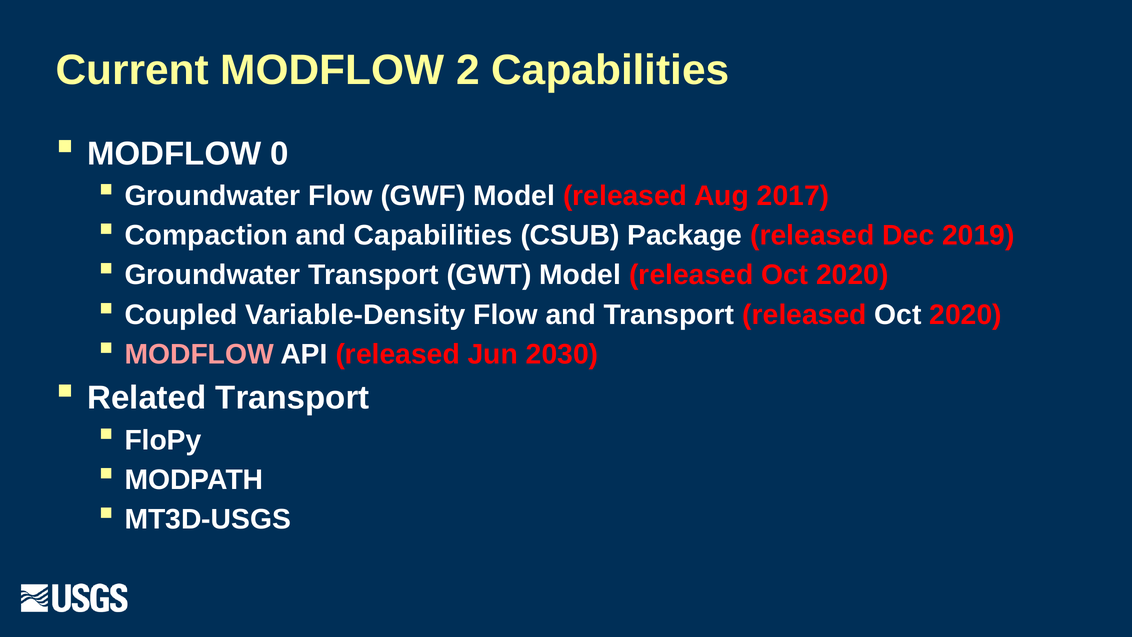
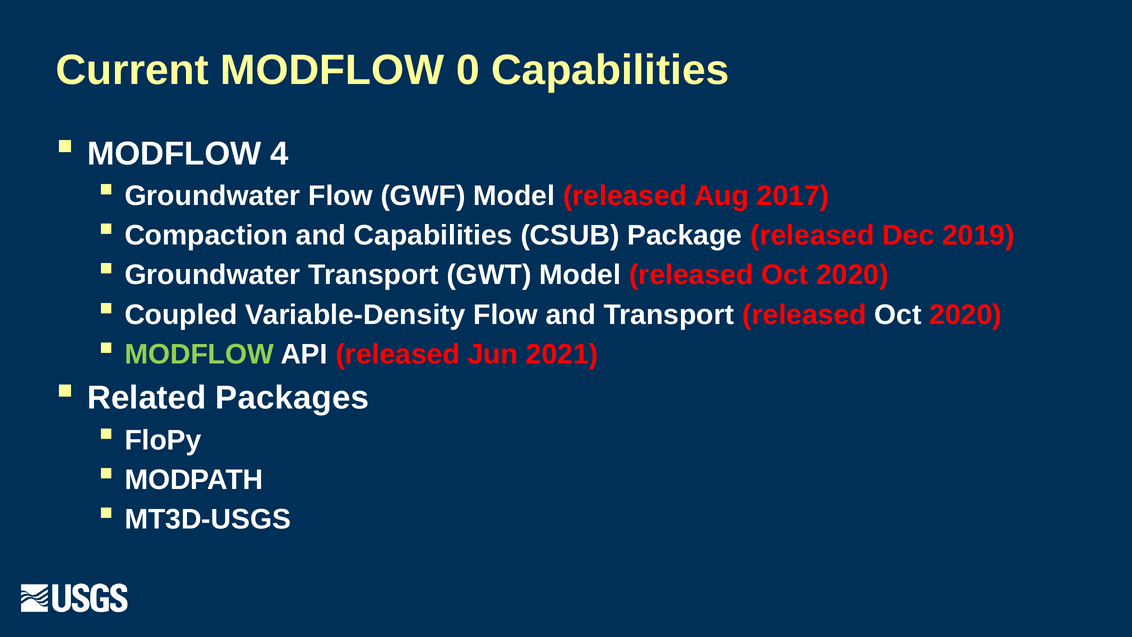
2: 2 -> 0 (468, 70)
0: 0 -> 4 (280, 154)
MODFLOW colour: pink -> light green (199, 354)
2030: 2030 -> 2021 (562, 354)
Related Transport: Transport -> Packages (292, 398)
